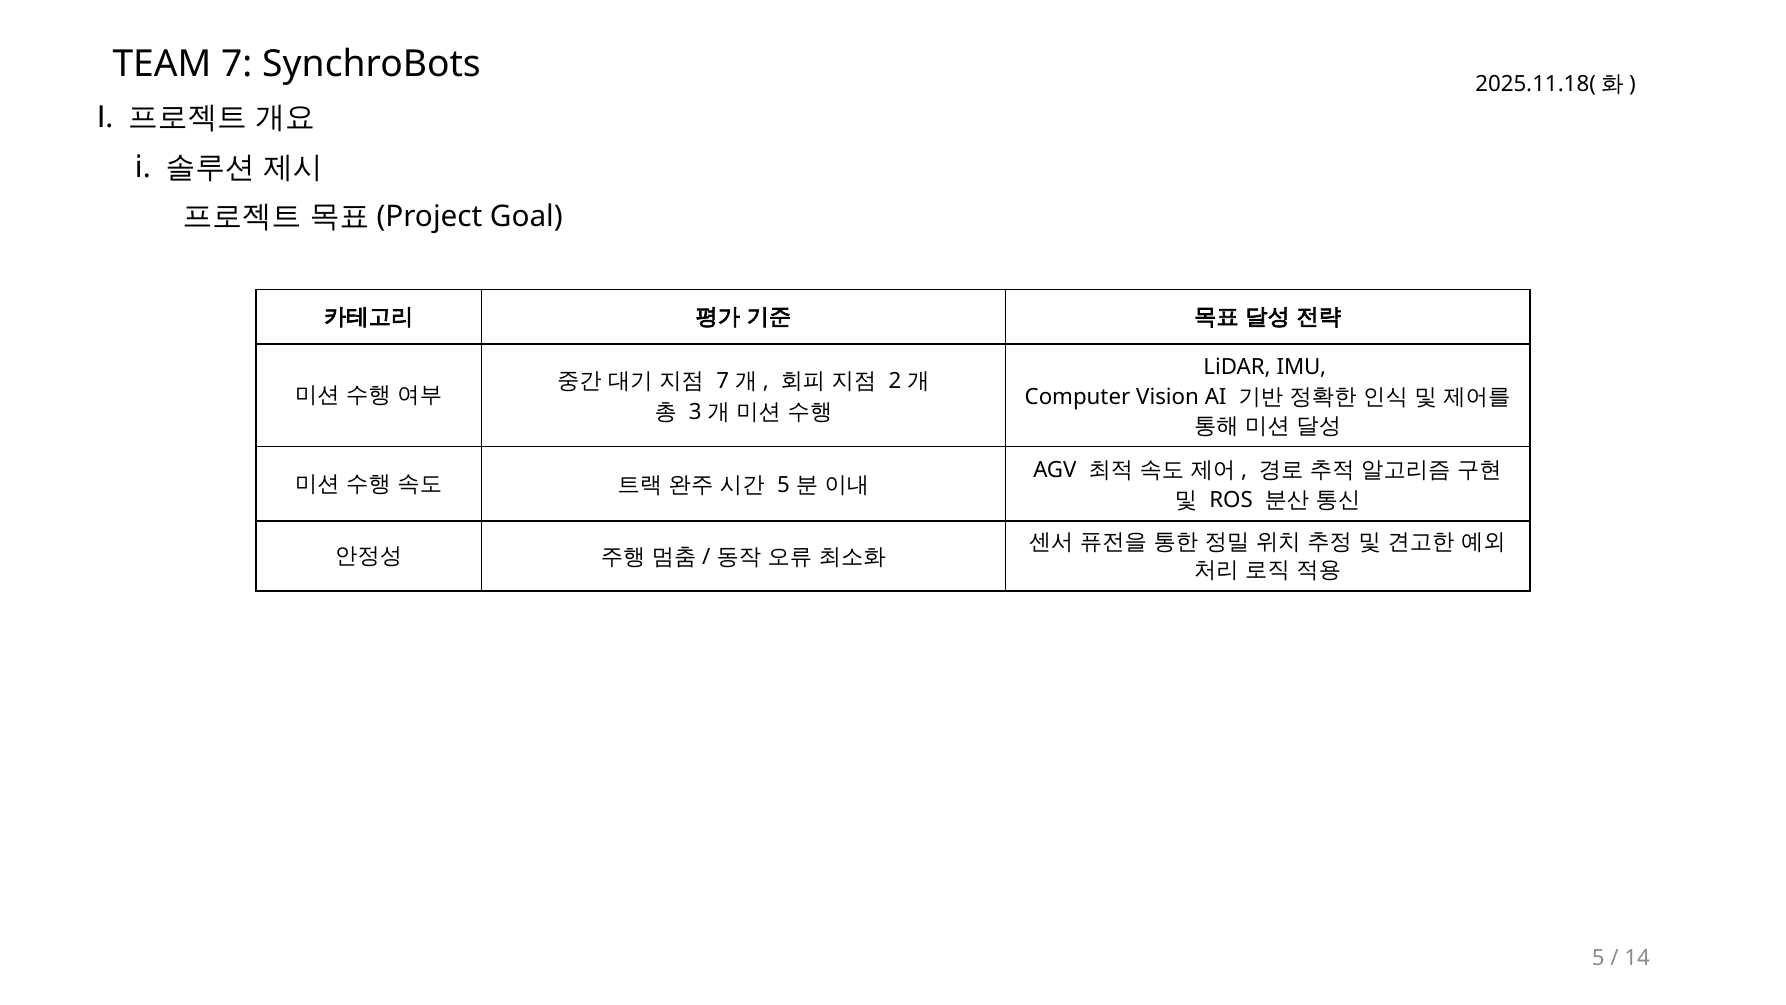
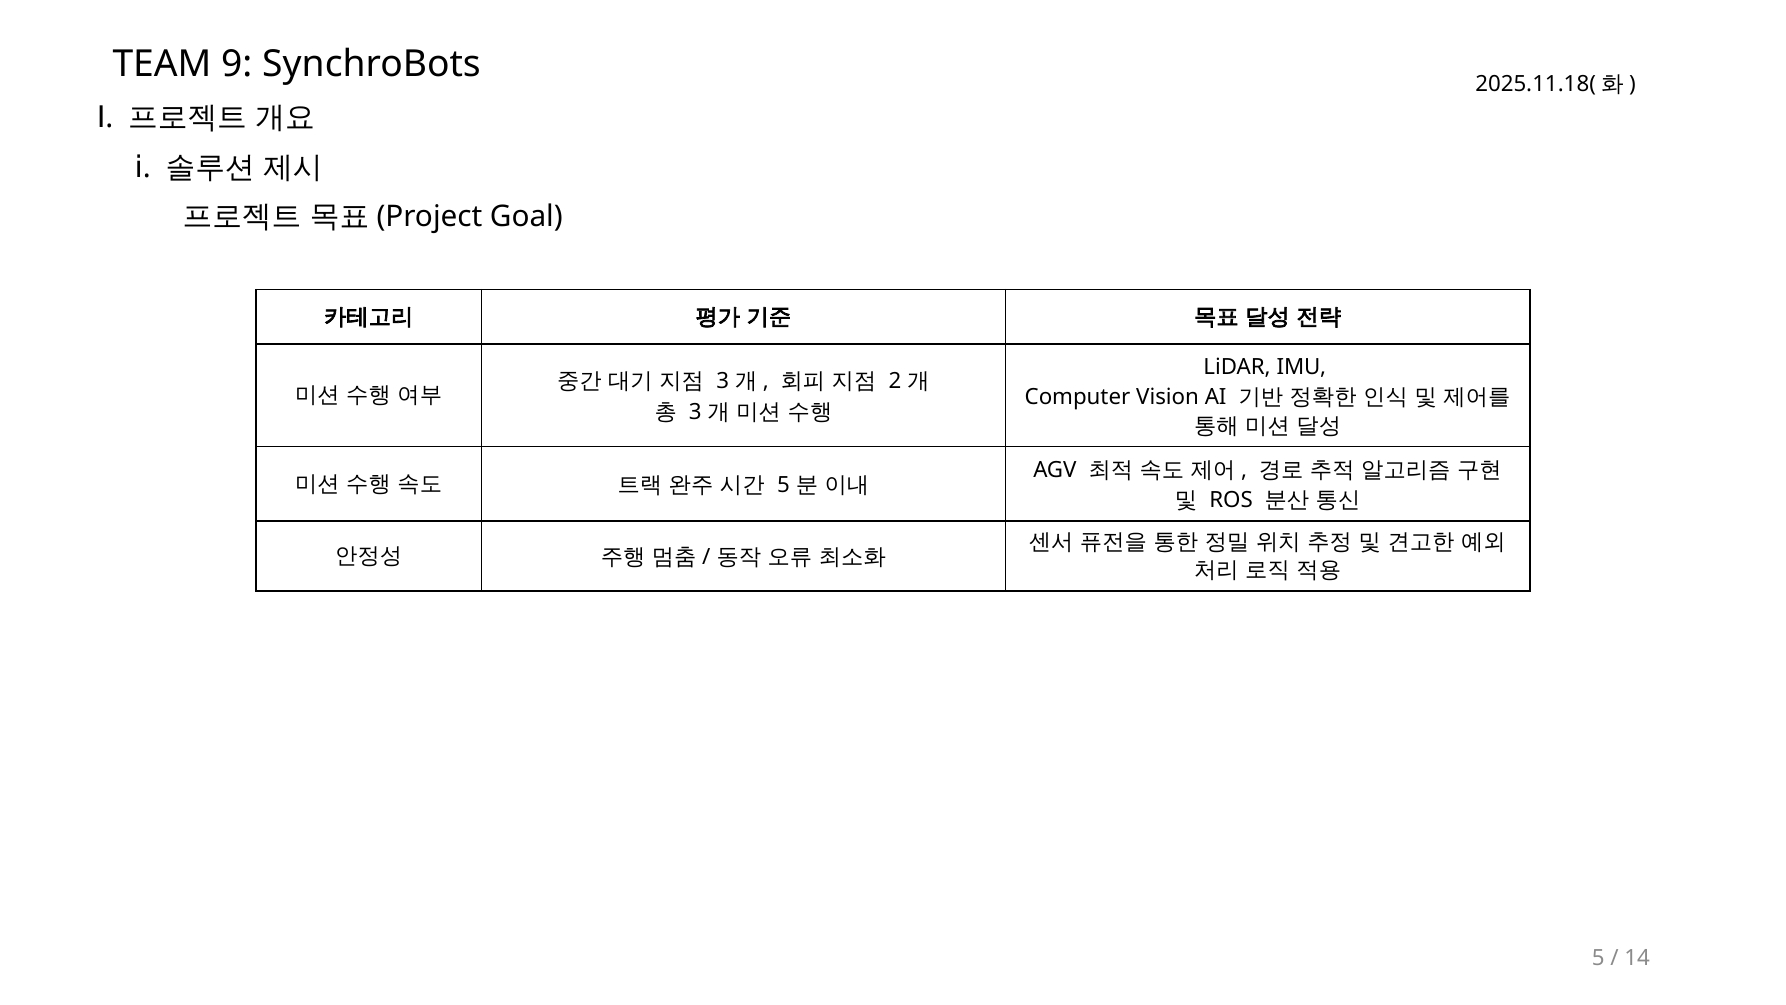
TEAM 7: 7 -> 9 (237, 64)
7: 7 -> 3 (723, 381)
